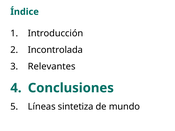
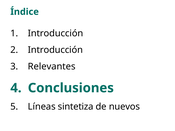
Incontrolada: Incontrolada -> Introducción (55, 50)
mundo: mundo -> nuevos (124, 107)
